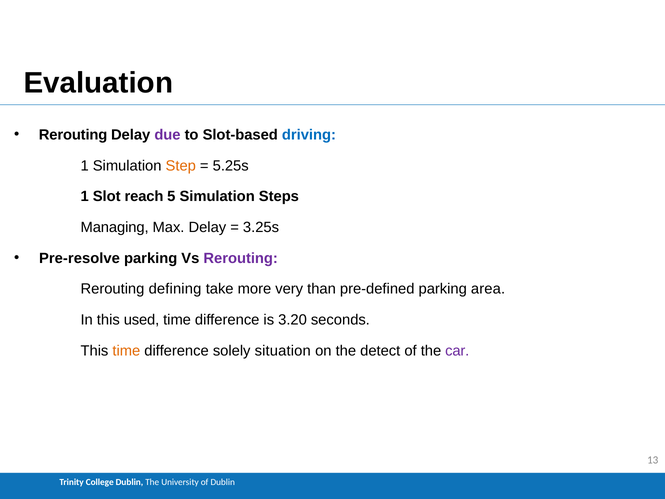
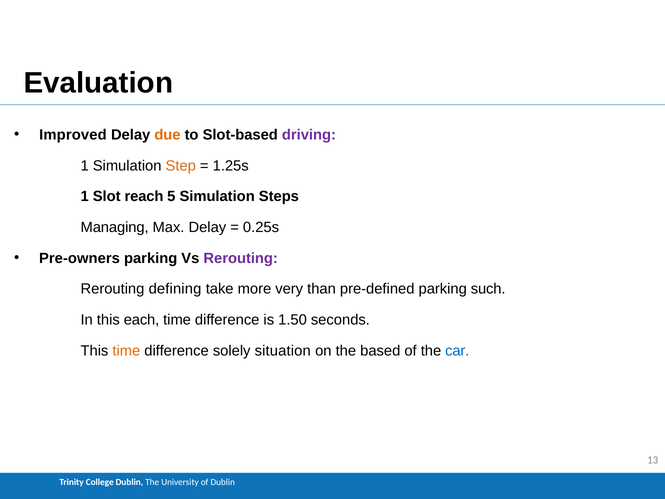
Rerouting: Rerouting -> Improved (73, 135)
due colour: purple -> orange (167, 135)
driving colour: blue -> purple (309, 135)
5.25s: 5.25s -> 1.25s (231, 166)
3.25s: 3.25s -> 0.25s (261, 227)
Pre-resolve: Pre-resolve -> Pre-owners (79, 258)
area: area -> such (488, 289)
used: used -> each (142, 320)
3.20: 3.20 -> 1.50 (293, 320)
detect: detect -> based (380, 351)
car colour: purple -> blue (457, 351)
